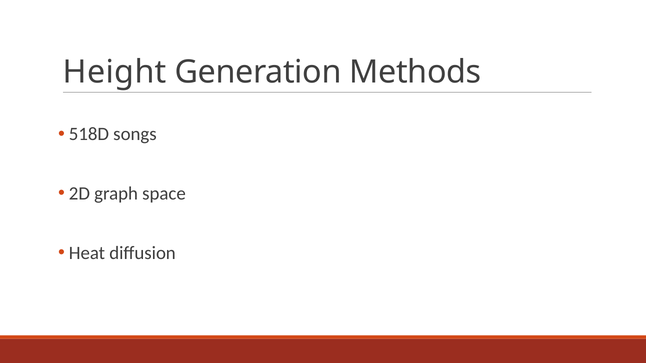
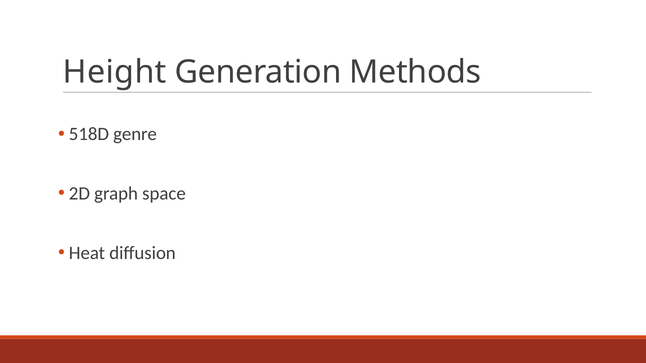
songs: songs -> genre (135, 134)
